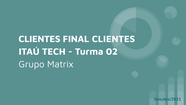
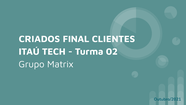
CLIENTES: CLIENTES -> CRIADOS (39, 39)
